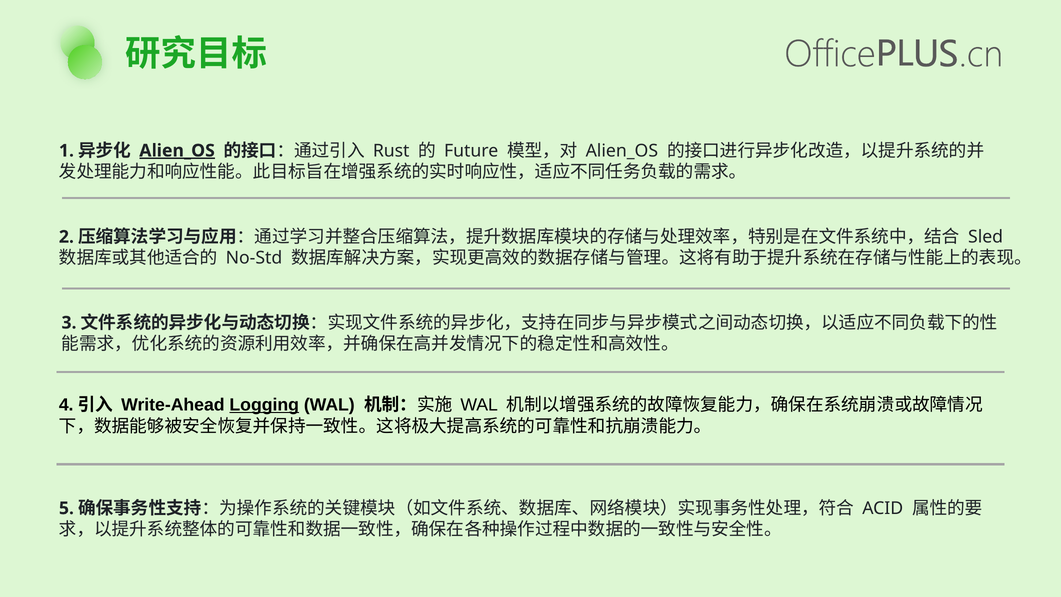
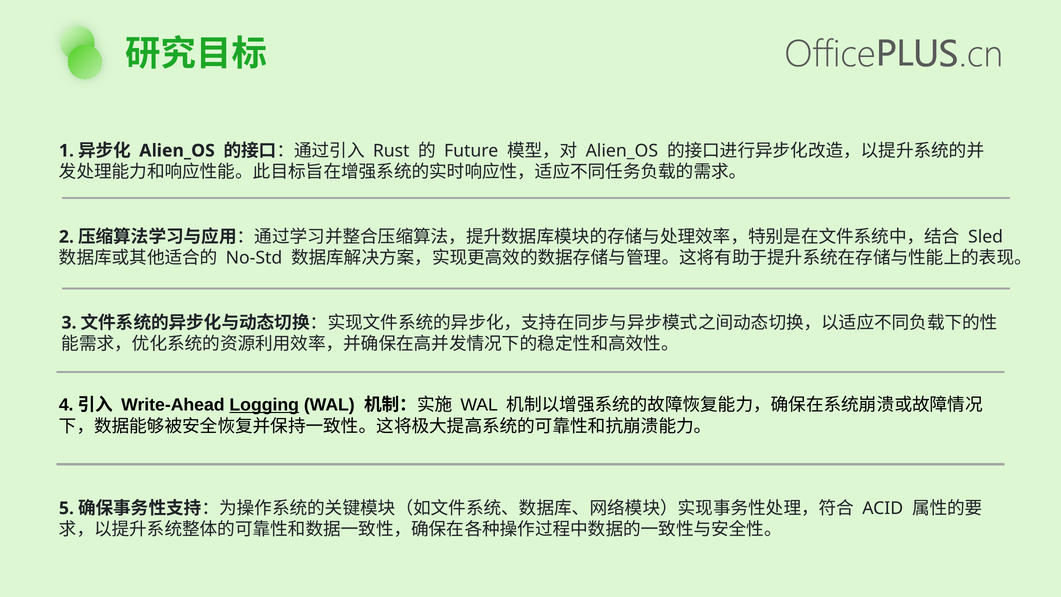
Alien_OS underline: present -> none (177, 151)
